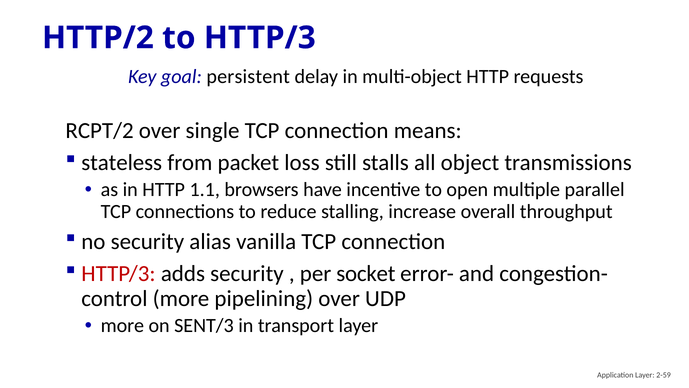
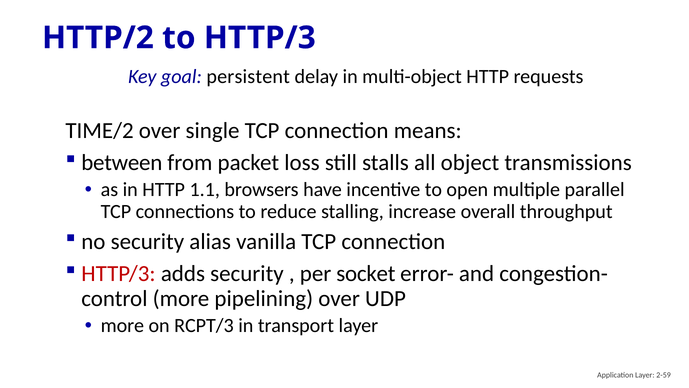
RCPT/2: RCPT/2 -> TIME/2 (100, 131)
stateless: stateless -> between (122, 163)
SENT/3: SENT/3 -> RCPT/3 (204, 325)
